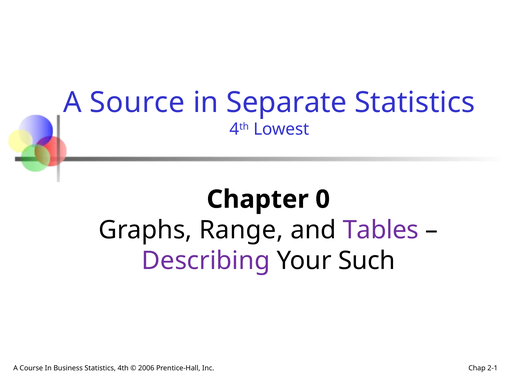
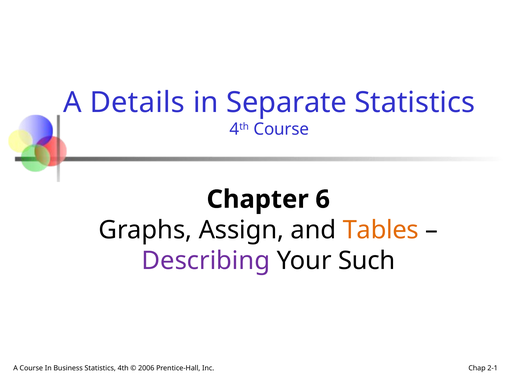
Source: Source -> Details (137, 103)
4th Lowest: Lowest -> Course (281, 129)
0: 0 -> 6 (323, 200)
Range: Range -> Assign (241, 230)
Tables colour: purple -> orange (381, 230)
